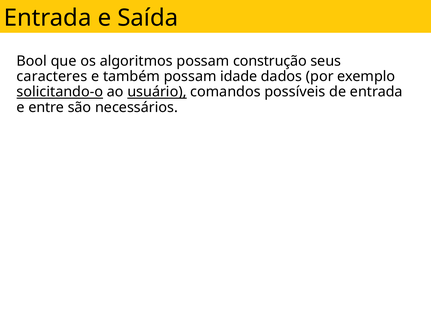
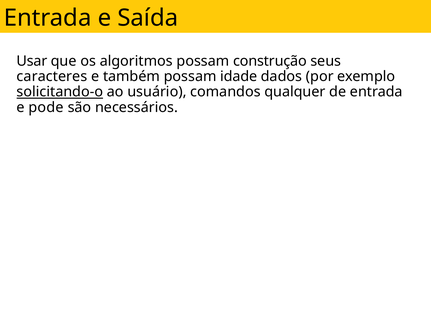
Bool: Bool -> Usar (32, 61)
usuário underline: present -> none (157, 92)
possíveis: possíveis -> qualquer (295, 92)
entre: entre -> pode (46, 108)
